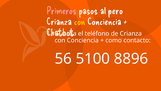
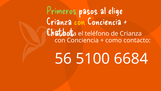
Primeros colour: pink -> light green (62, 11)
pero: pero -> elige (115, 11)
8896: 8896 -> 6684 (131, 58)
